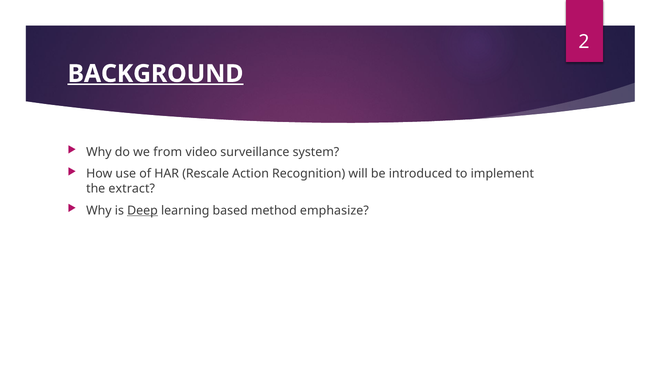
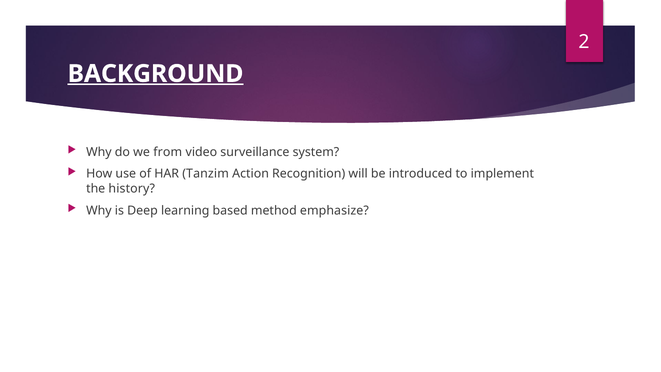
Rescale: Rescale -> Tanzim (206, 174)
extract: extract -> history (132, 189)
Deep underline: present -> none (142, 210)
